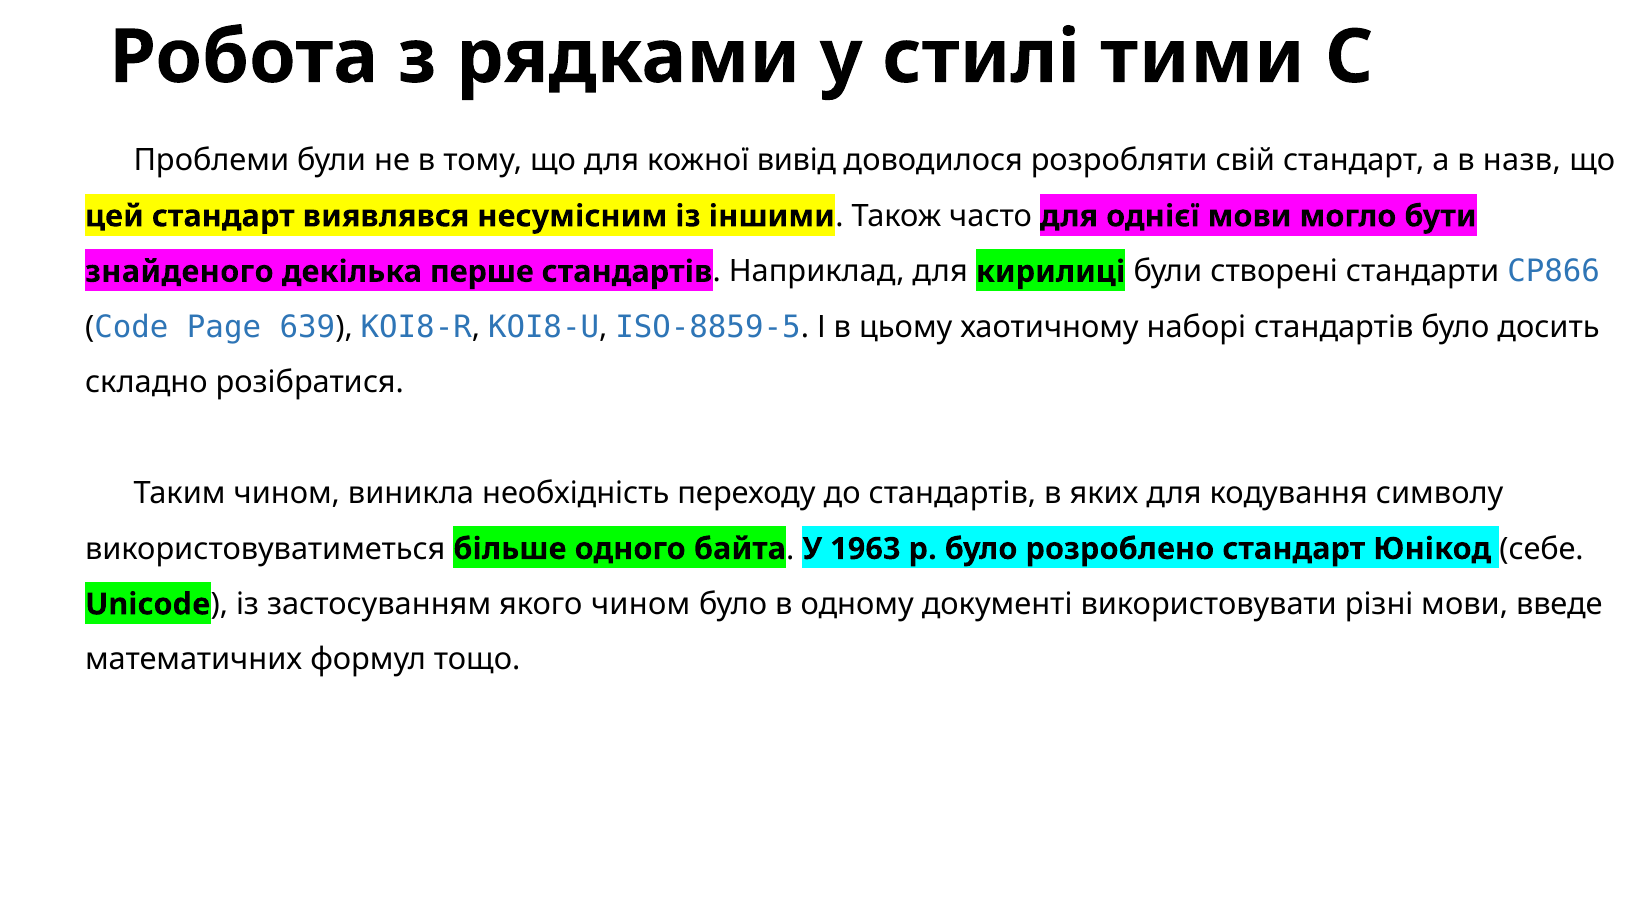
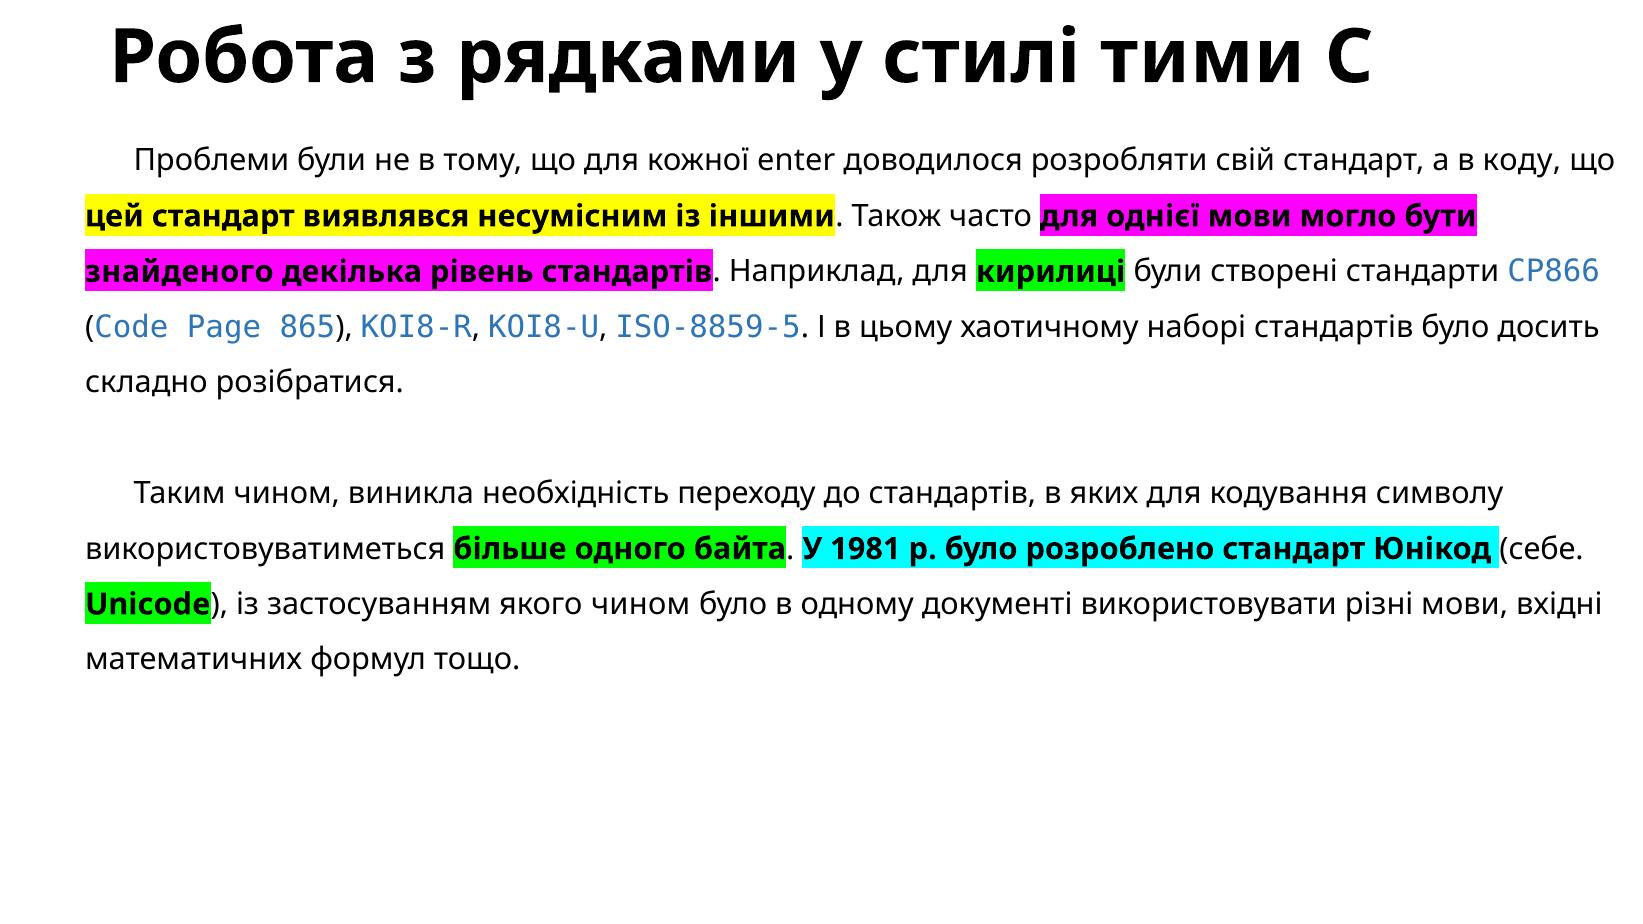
вивід: вивід -> enter (796, 161)
назв: назв -> коду (1522, 161)
перше: перше -> рівень (482, 272)
639: 639 -> 865 (307, 327)
1963: 1963 -> 1981 (865, 549)
введе: введе -> вхідні (1559, 604)
